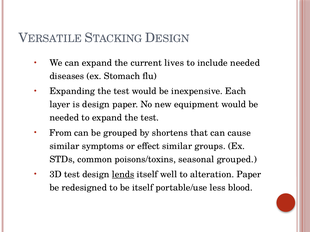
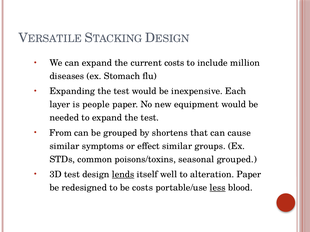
current lives: lives -> costs (174, 63)
include needed: needed -> million (245, 63)
is design: design -> people (96, 105)
be itself: itself -> costs (143, 188)
less underline: none -> present (218, 188)
